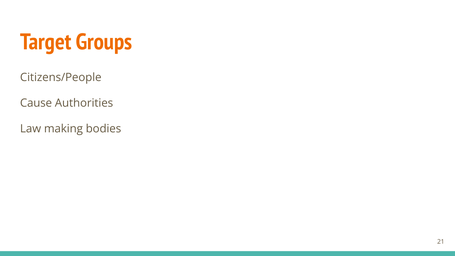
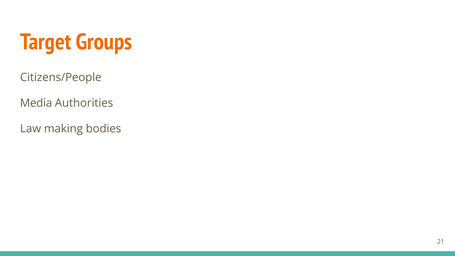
Cause: Cause -> Media (36, 103)
